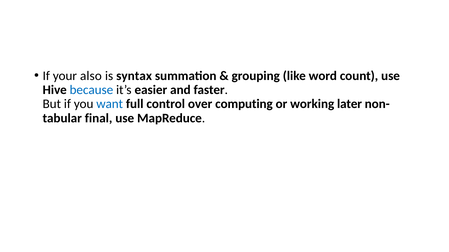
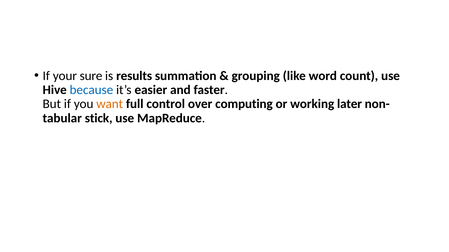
also: also -> sure (91, 76)
syntax: syntax -> results (134, 76)
want colour: blue -> orange (110, 104)
final: final -> stick (99, 118)
